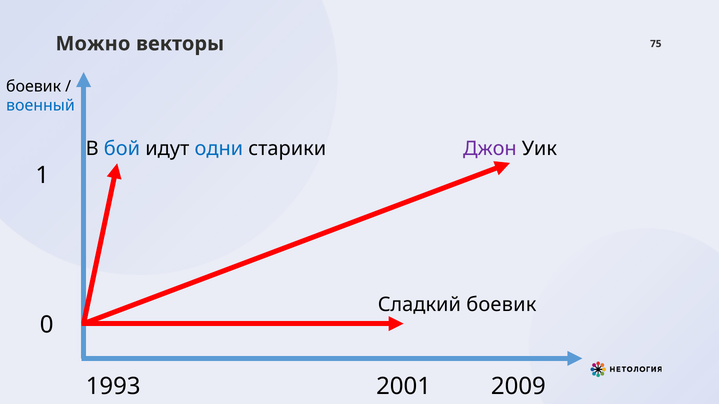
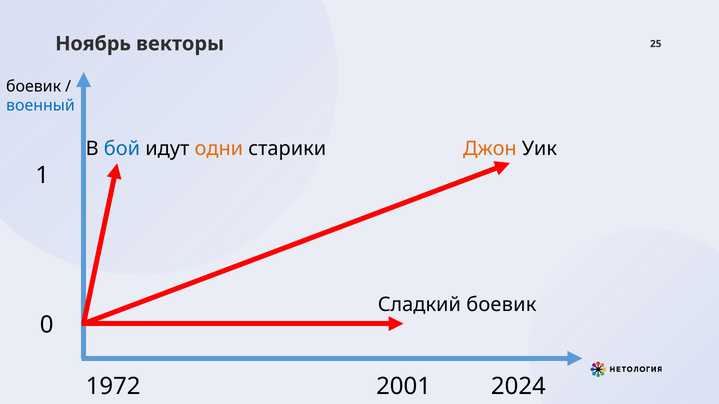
Можно: Можно -> Ноябрь (93, 44)
75: 75 -> 25 (656, 44)
одни colour: blue -> orange (219, 149)
Джон colour: purple -> orange (490, 149)
1993: 1993 -> 1972 (113, 387)
2009: 2009 -> 2024 (518, 387)
